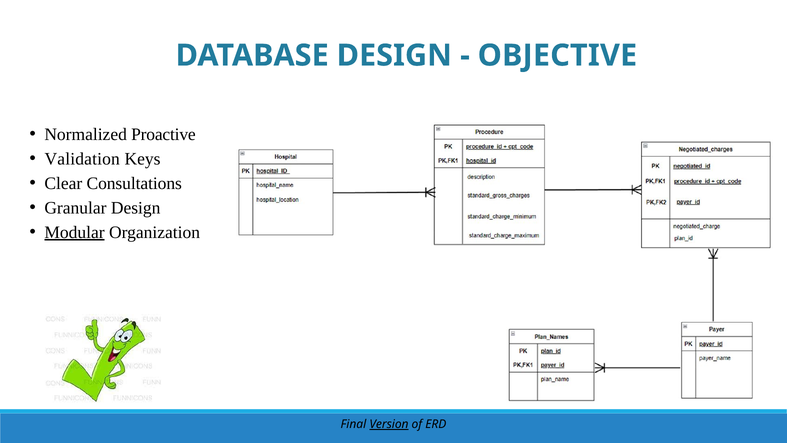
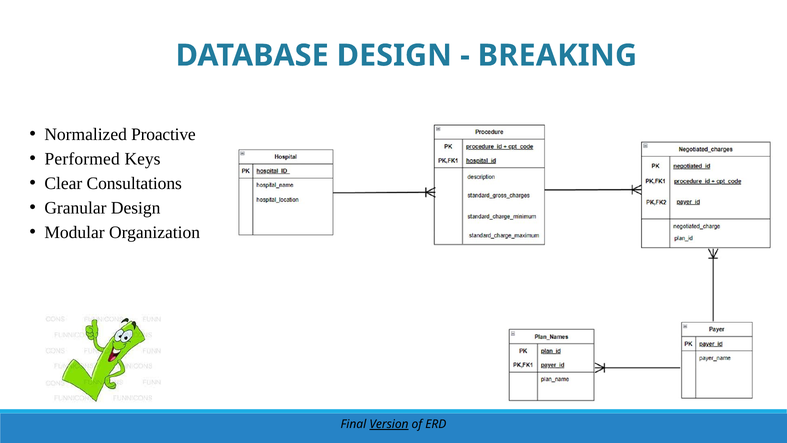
OBJECTIVE: OBJECTIVE -> BREAKING (557, 55)
Validation: Validation -> Performed (82, 159)
Modular underline: present -> none (75, 232)
